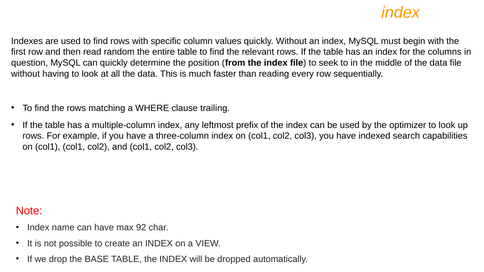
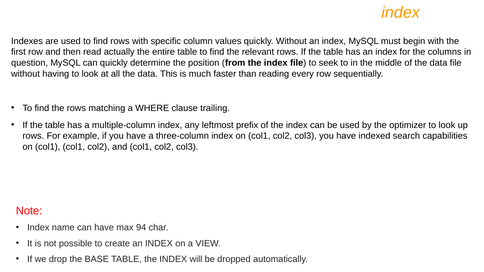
random: random -> actually (119, 52)
92: 92 -> 94 (141, 228)
